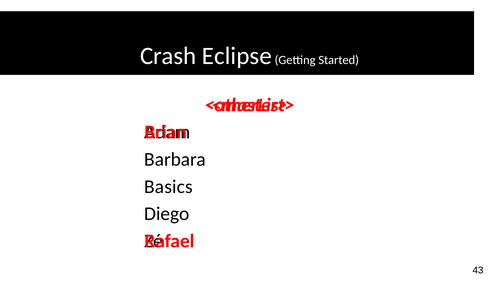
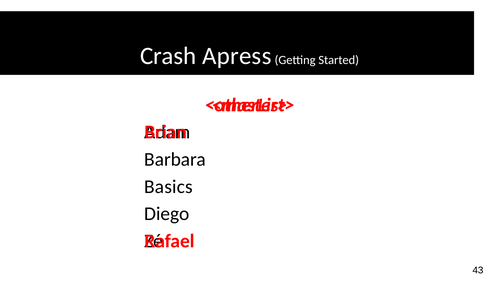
Eclipse: Eclipse -> Apress (237, 56)
